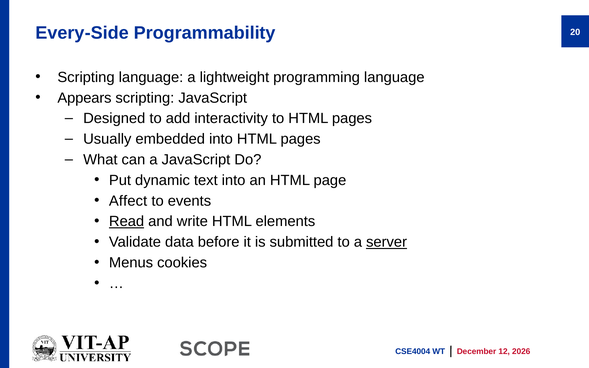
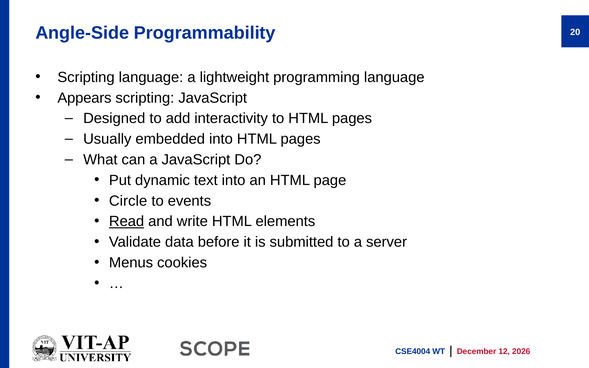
Every-Side: Every-Side -> Angle-Side (82, 33)
Affect: Affect -> Circle (128, 201)
server underline: present -> none (387, 242)
